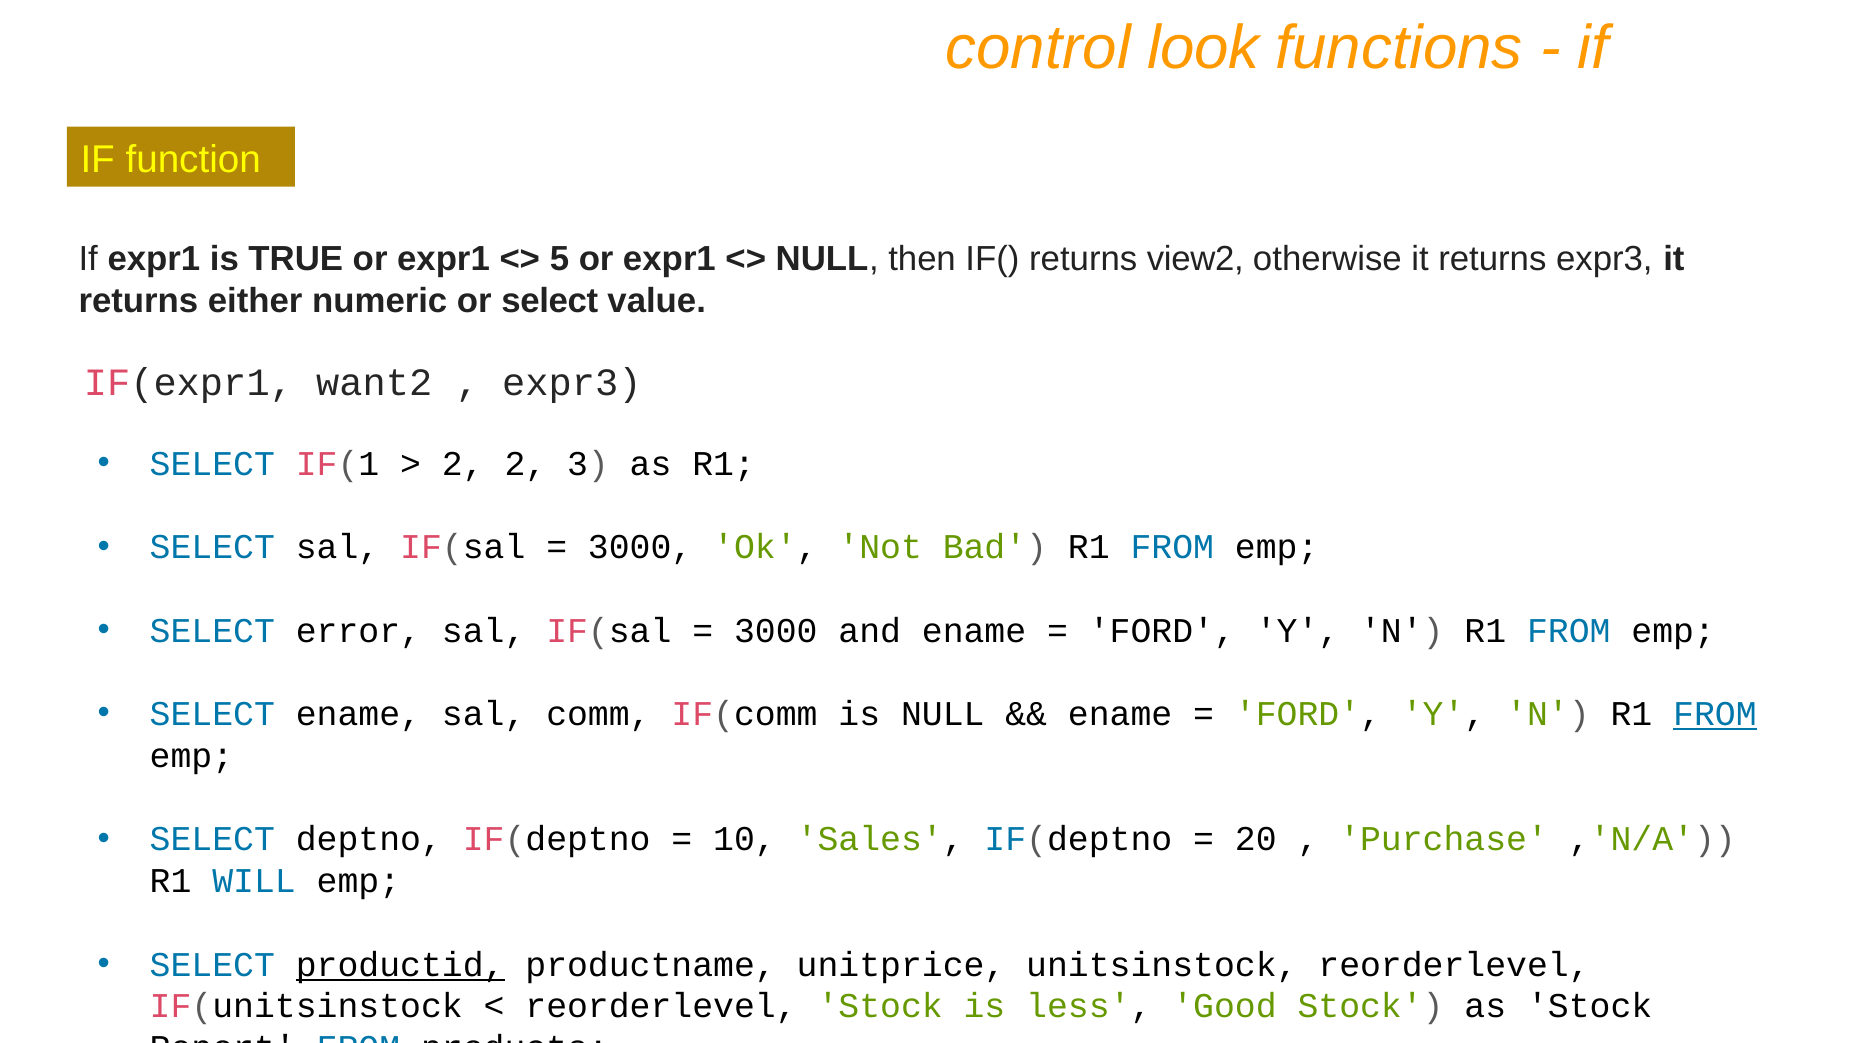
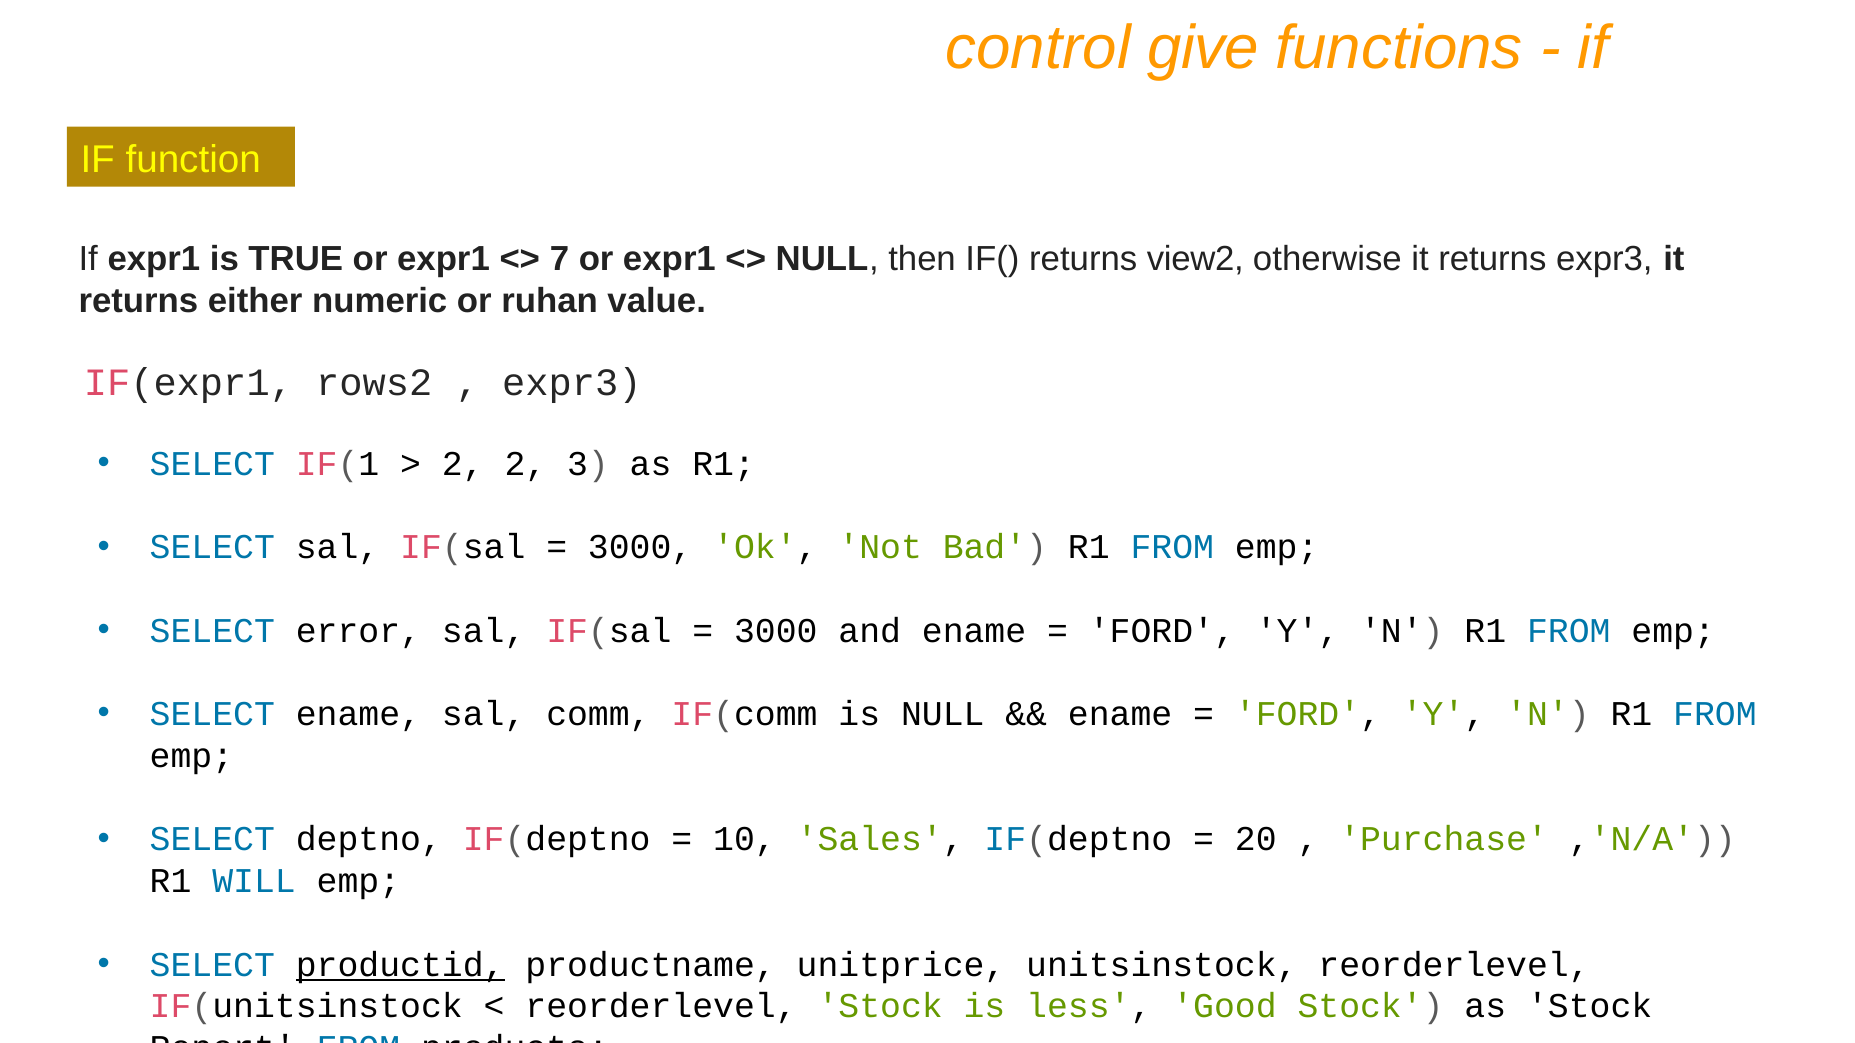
look: look -> give (1203, 48)
5: 5 -> 7 (559, 259)
or select: select -> ruhan (550, 301)
want2: want2 -> rows2 (374, 383)
FROM underline: present -> none (1715, 715)
